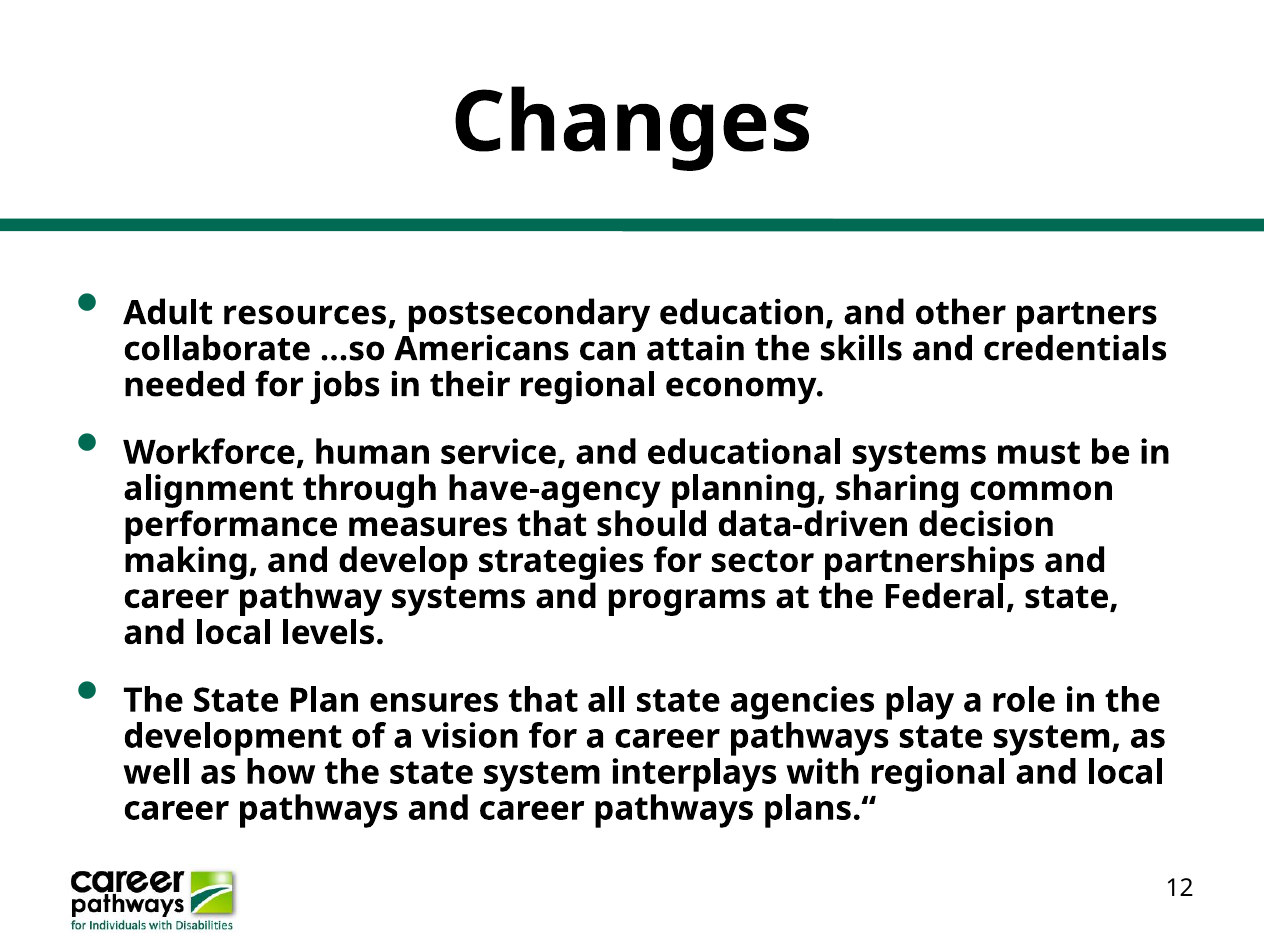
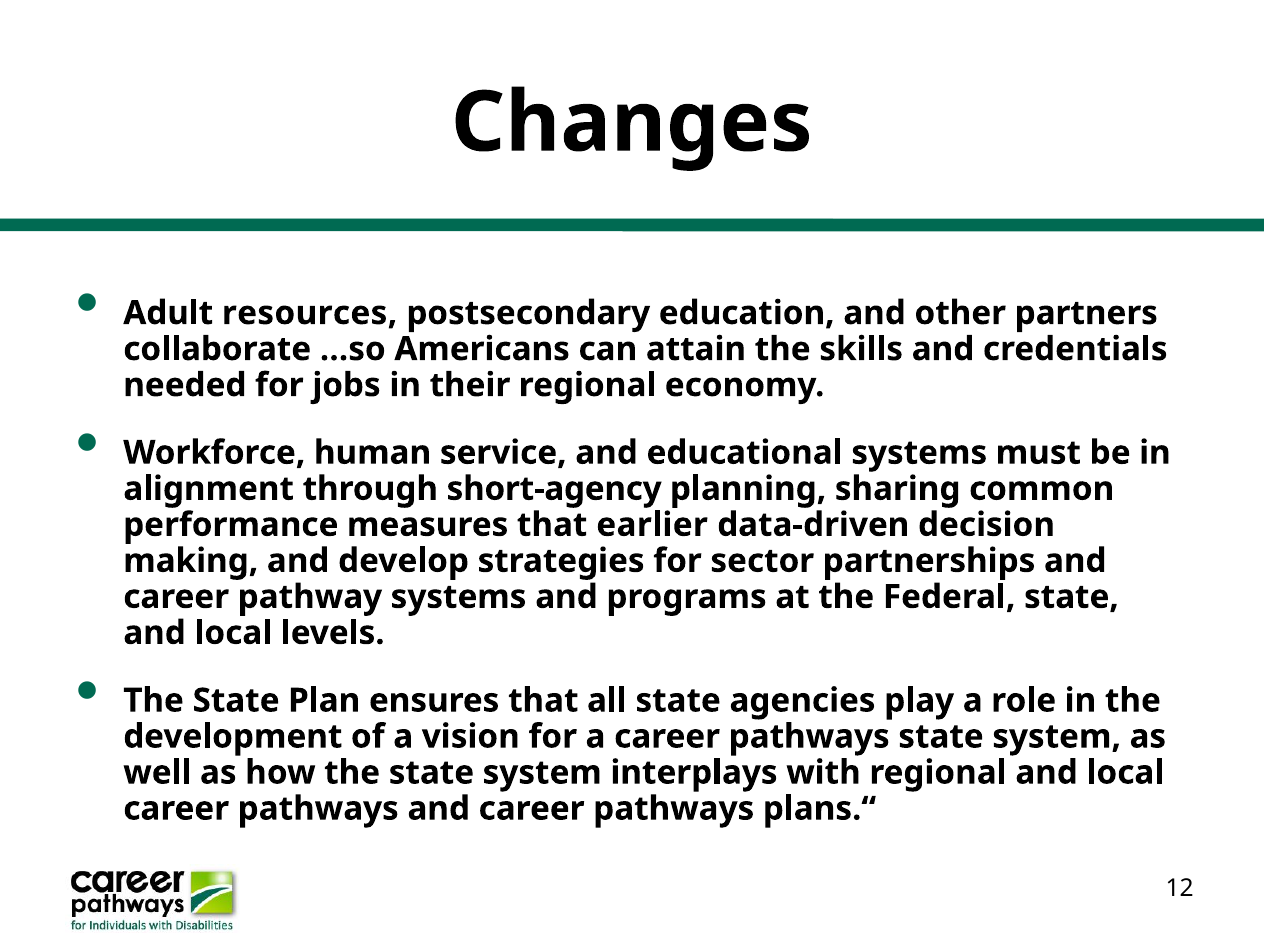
have-agency: have-agency -> short-agency (554, 489)
should: should -> earlier (652, 525)
